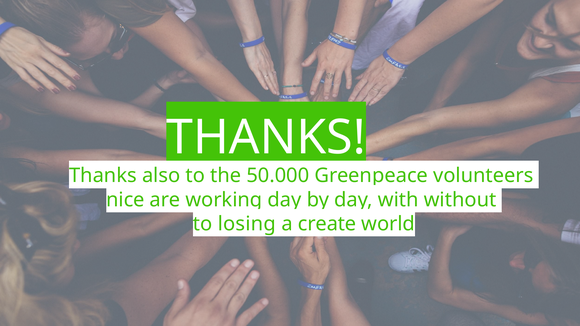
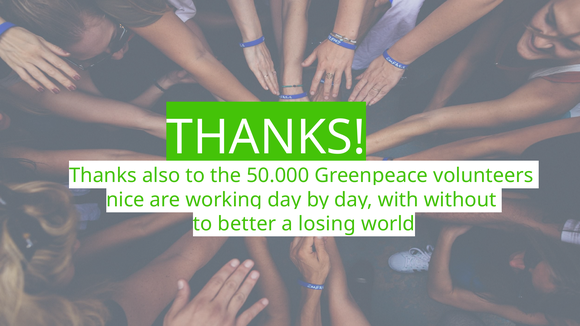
losing: losing -> better (247, 224)
create: create -> losing (327, 224)
